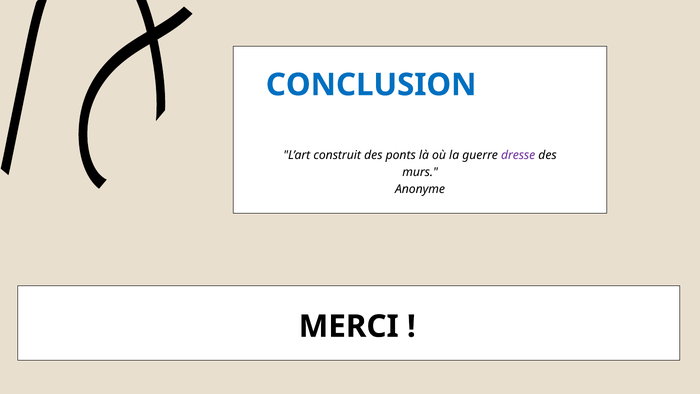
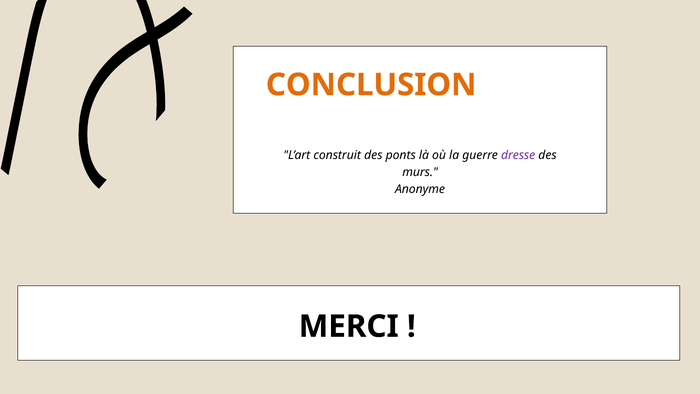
CONCLUSION colour: blue -> orange (371, 85)
